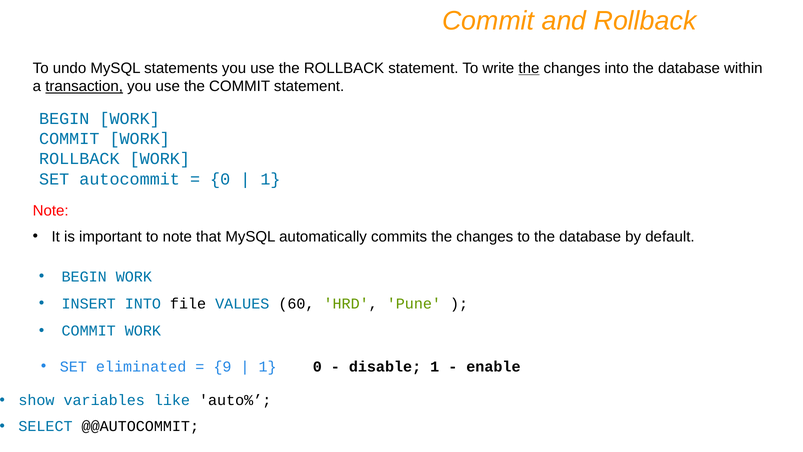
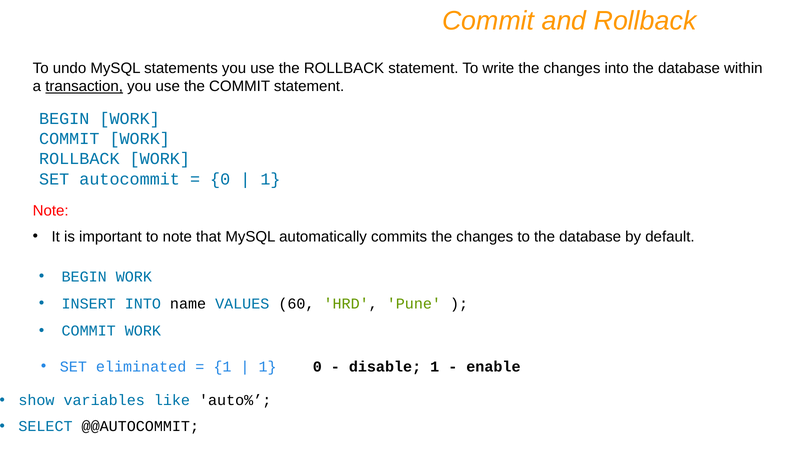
the underline: present -> none (529, 68)
file: file -> name (188, 304)
9: 9 -> 1 (222, 366)
